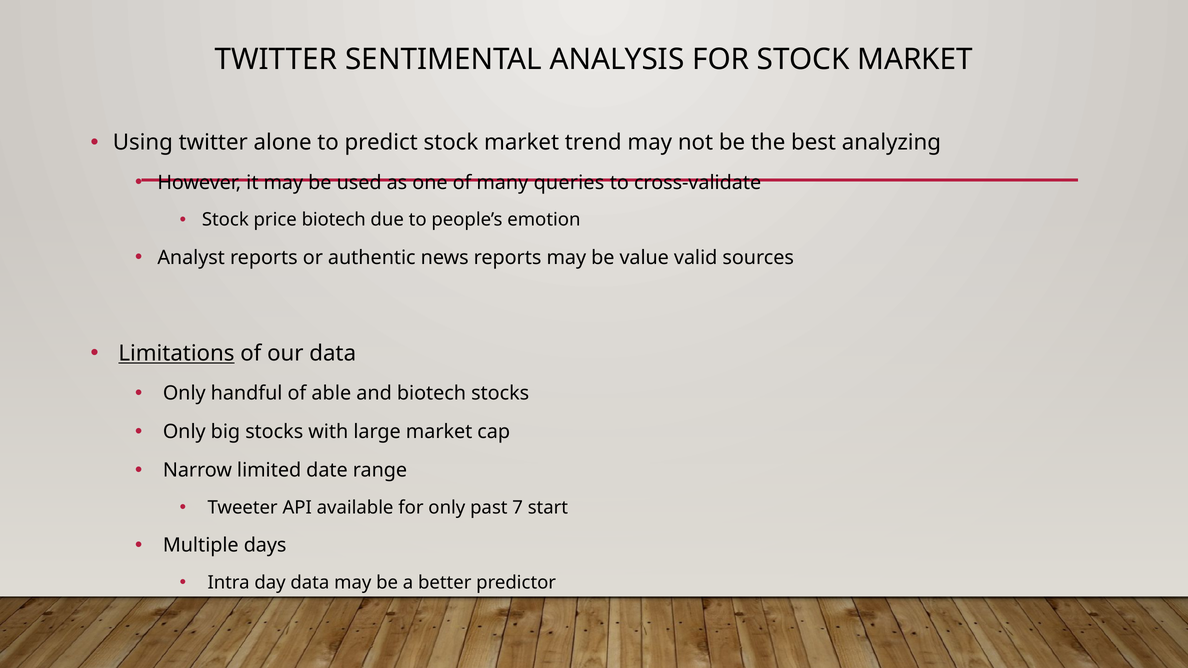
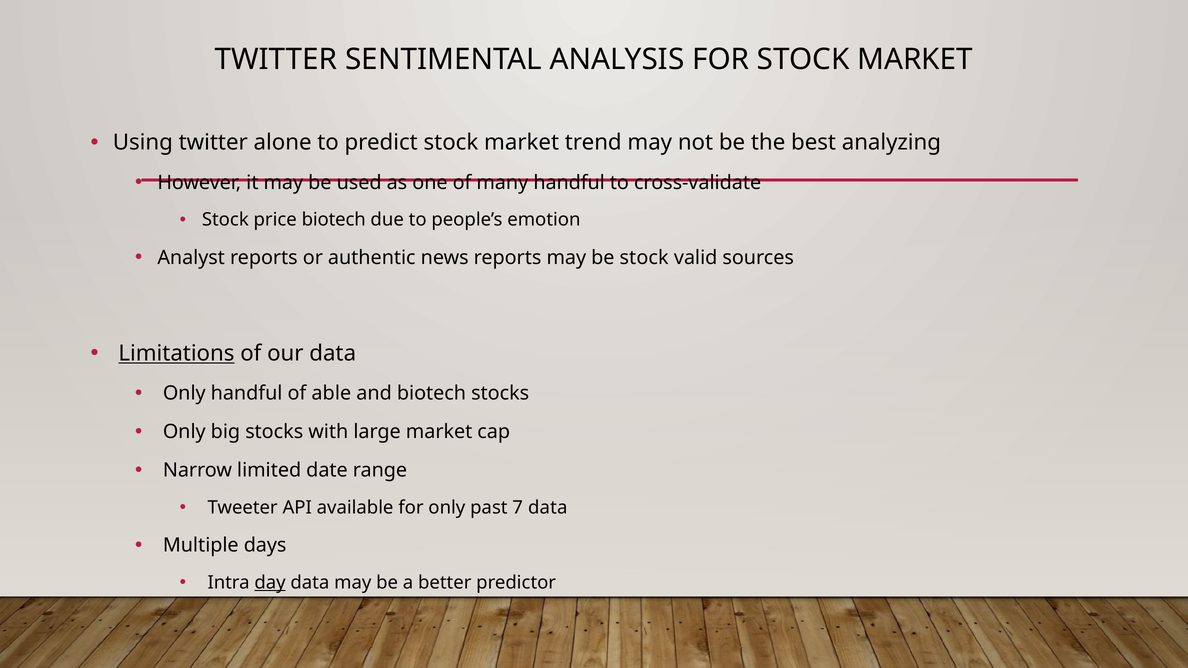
many queries: queries -> handful (569, 183)
be value: value -> stock (644, 258)
7 start: start -> data (548, 508)
day underline: none -> present (270, 583)
